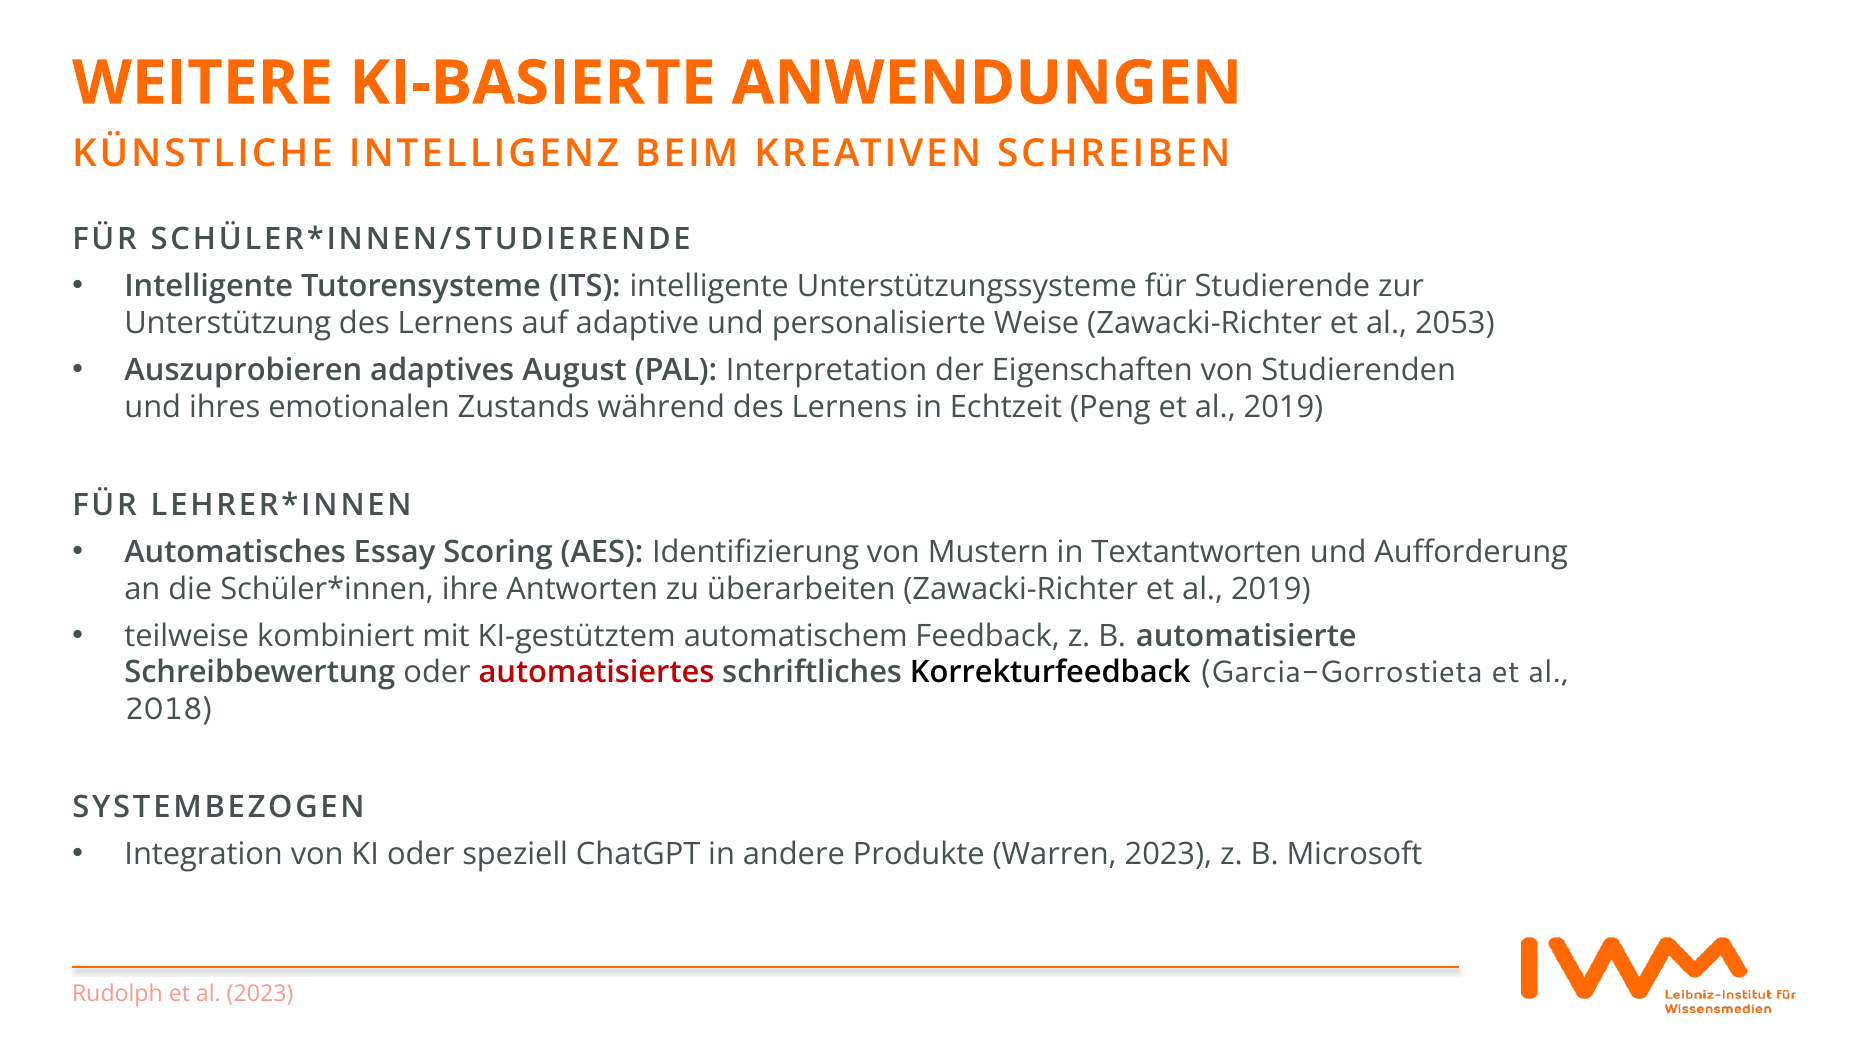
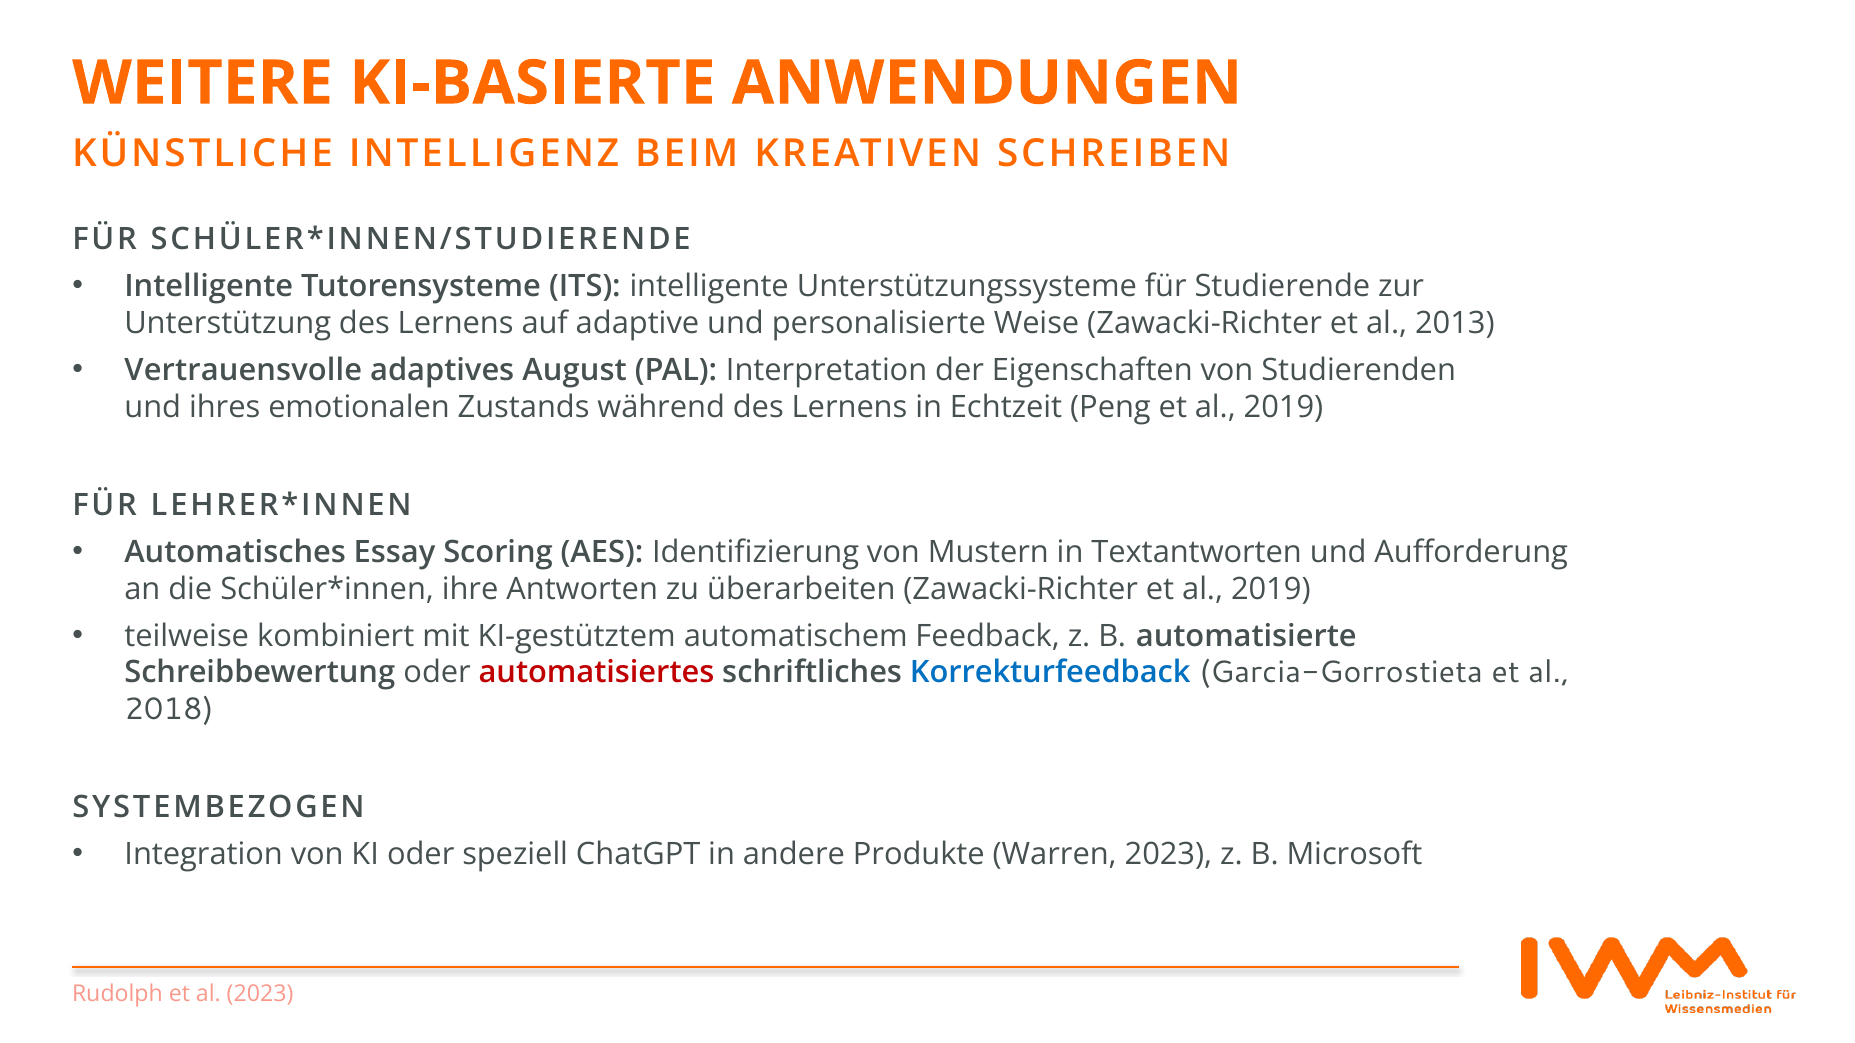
2053: 2053 -> 2013 (1455, 323)
Auszuprobieren: Auszuprobieren -> Vertrauensvolle (243, 370)
Korrekturfeedback colour: black -> blue (1050, 673)
